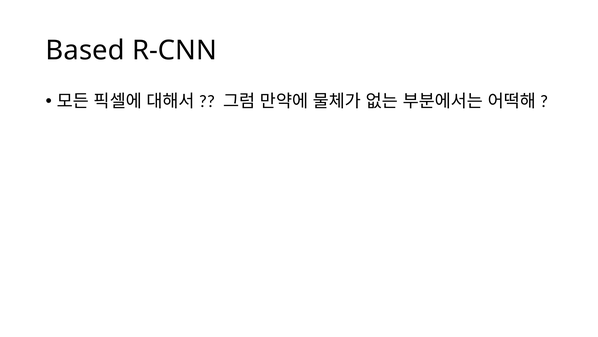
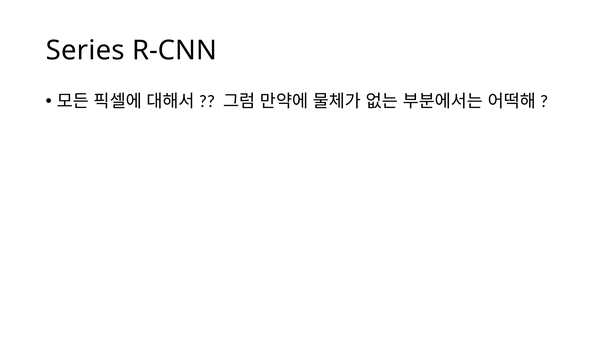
Based: Based -> Series (85, 50)
